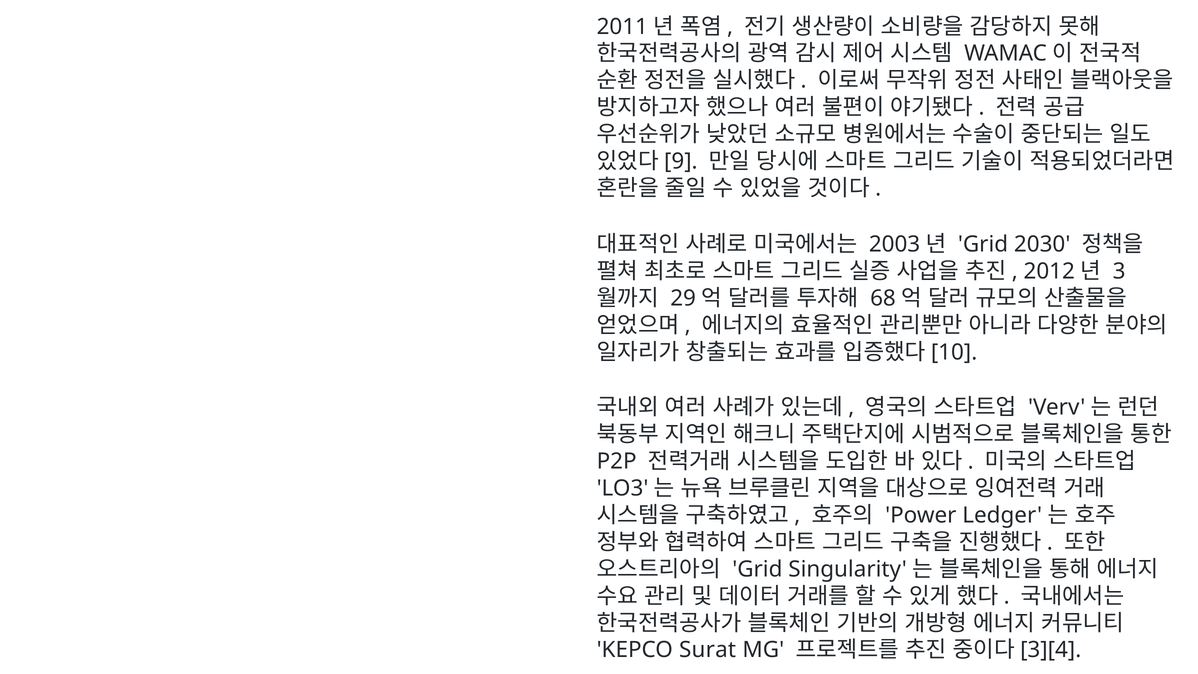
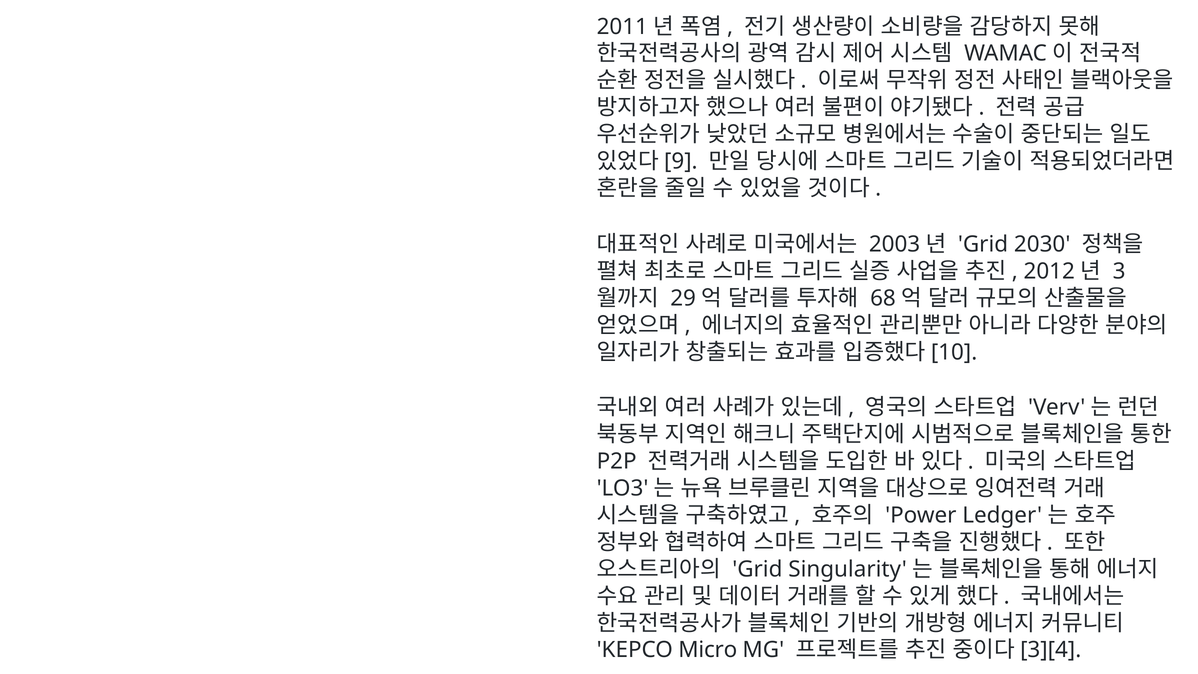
Surat: Surat -> Micro (708, 650)
